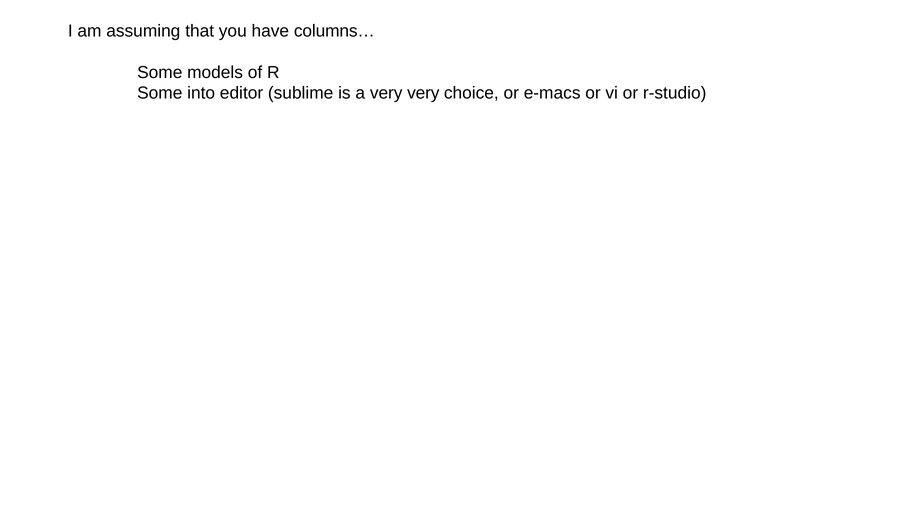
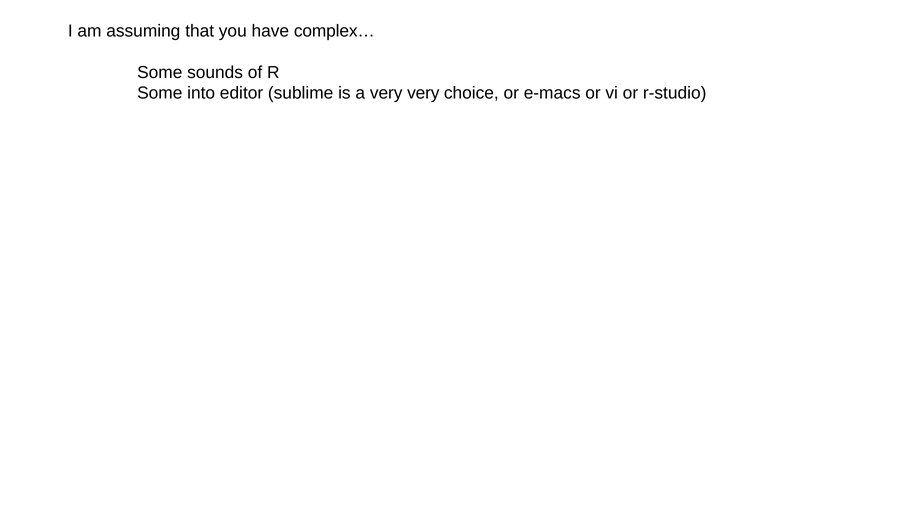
columns…: columns… -> complex… (334, 31)
models: models -> sounds (215, 72)
